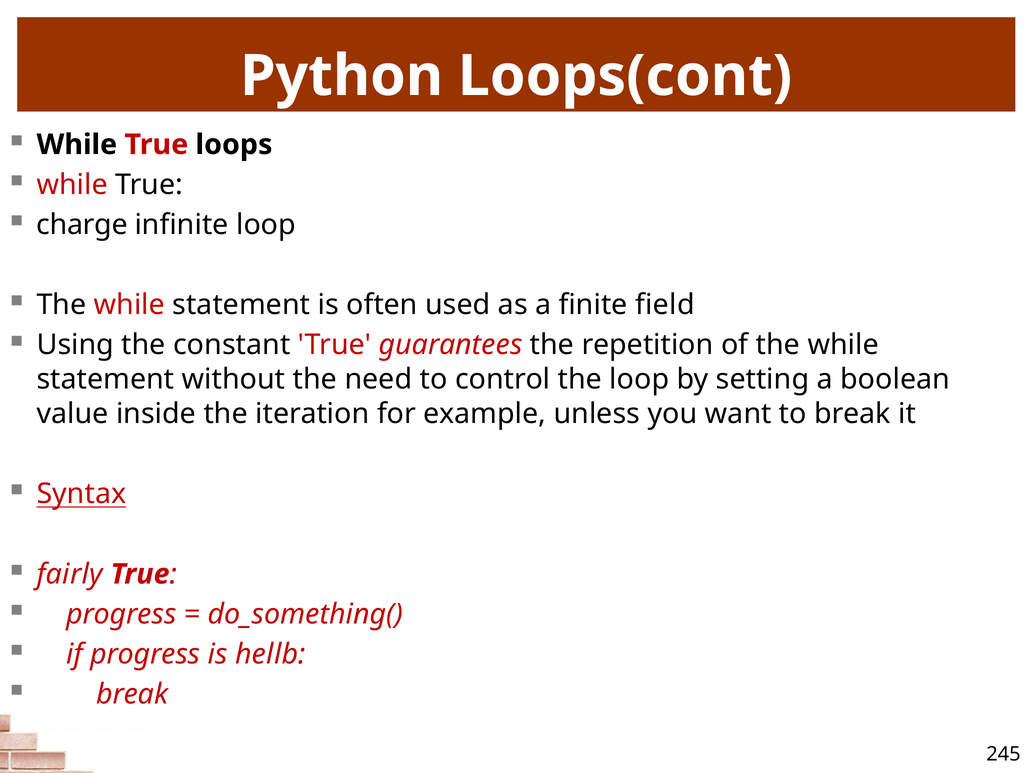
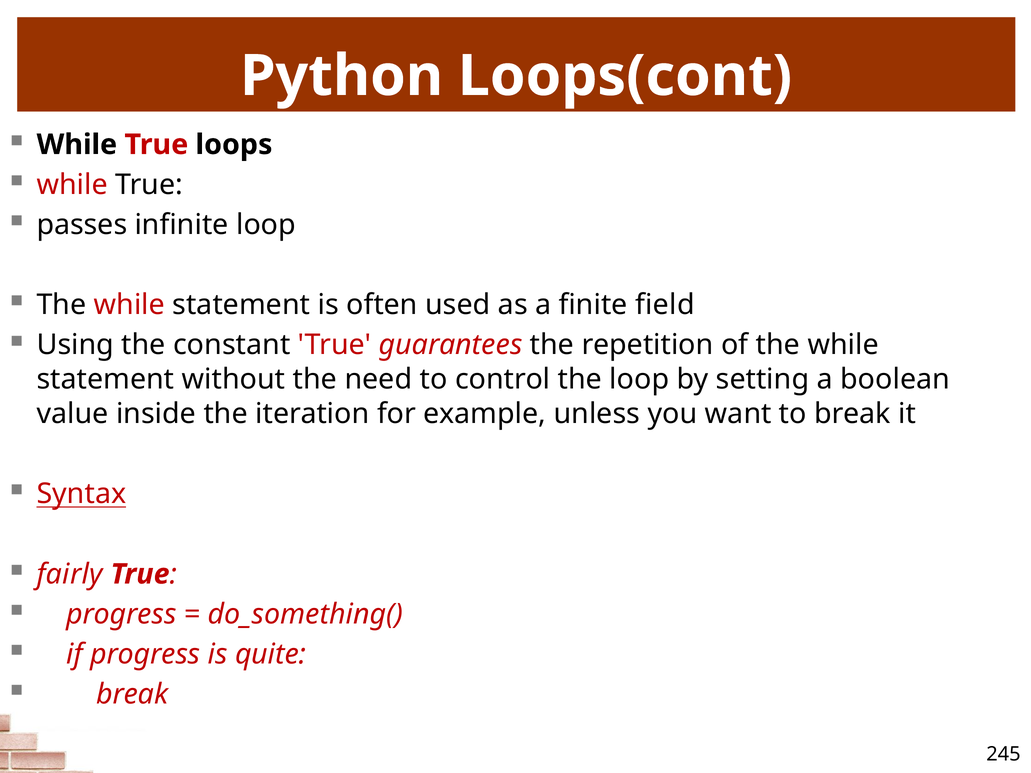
charge: charge -> passes (82, 225)
hellb: hellb -> quite (271, 655)
